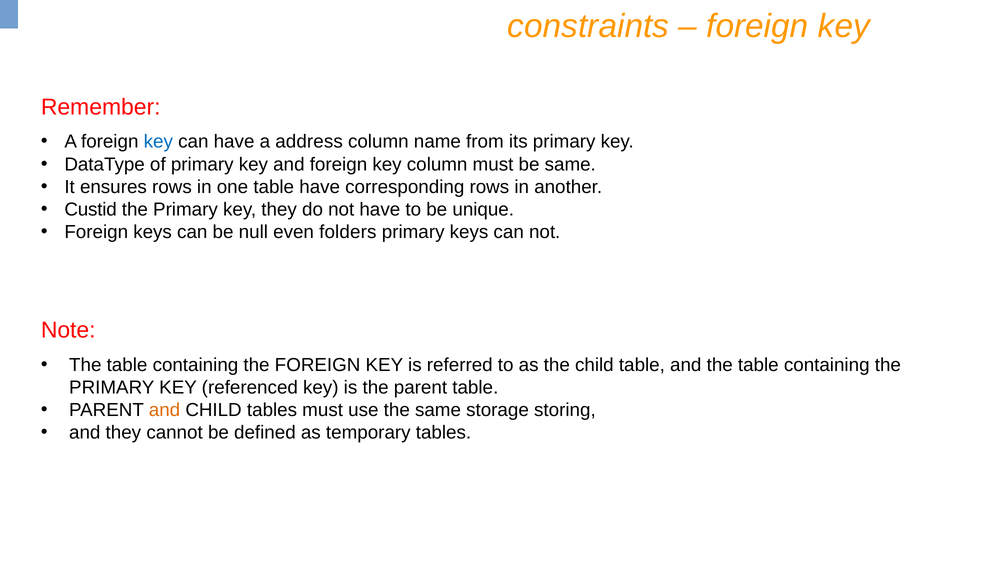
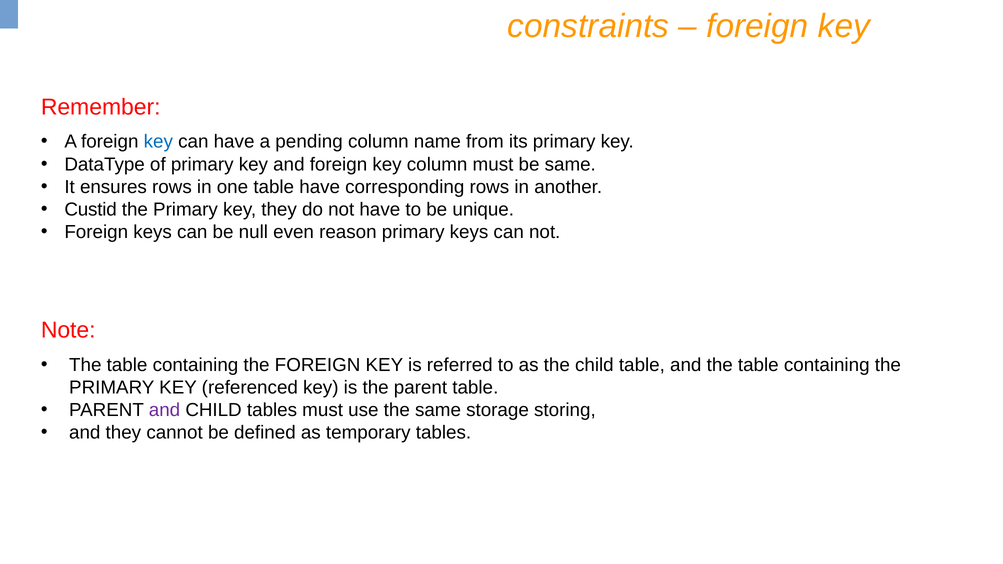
address: address -> pending (309, 142)
folders: folders -> reason (348, 232)
and colour: orange -> purple (164, 410)
